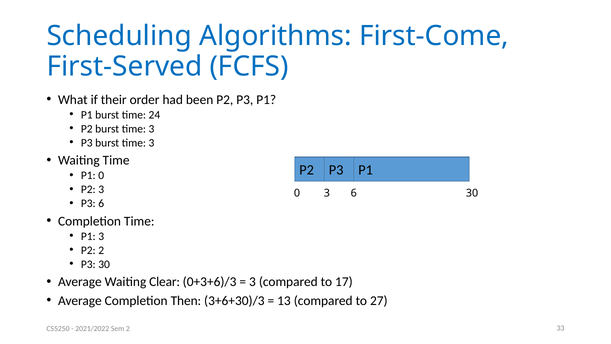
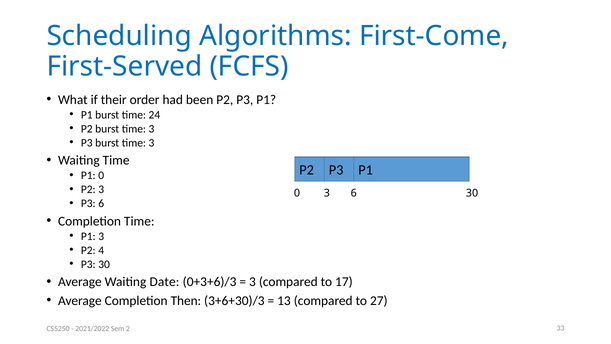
P2 2: 2 -> 4 (101, 250)
Clear: Clear -> Date (164, 282)
